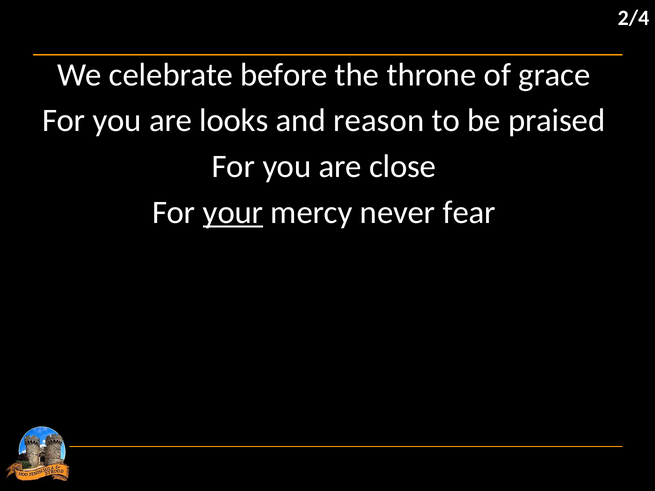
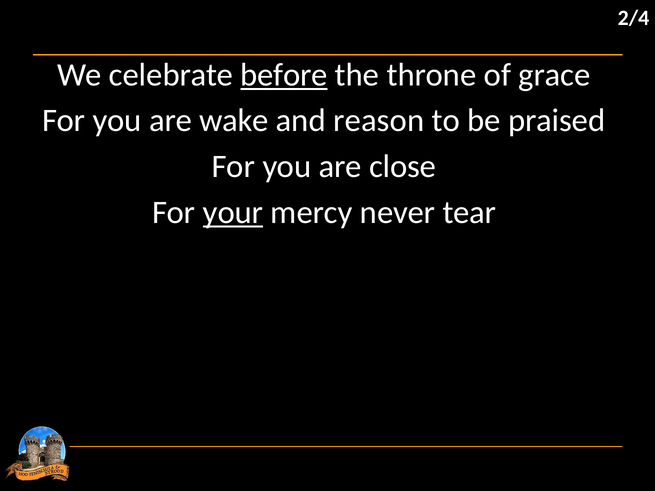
before underline: none -> present (284, 75)
looks: looks -> wake (234, 121)
fear: fear -> tear (469, 212)
